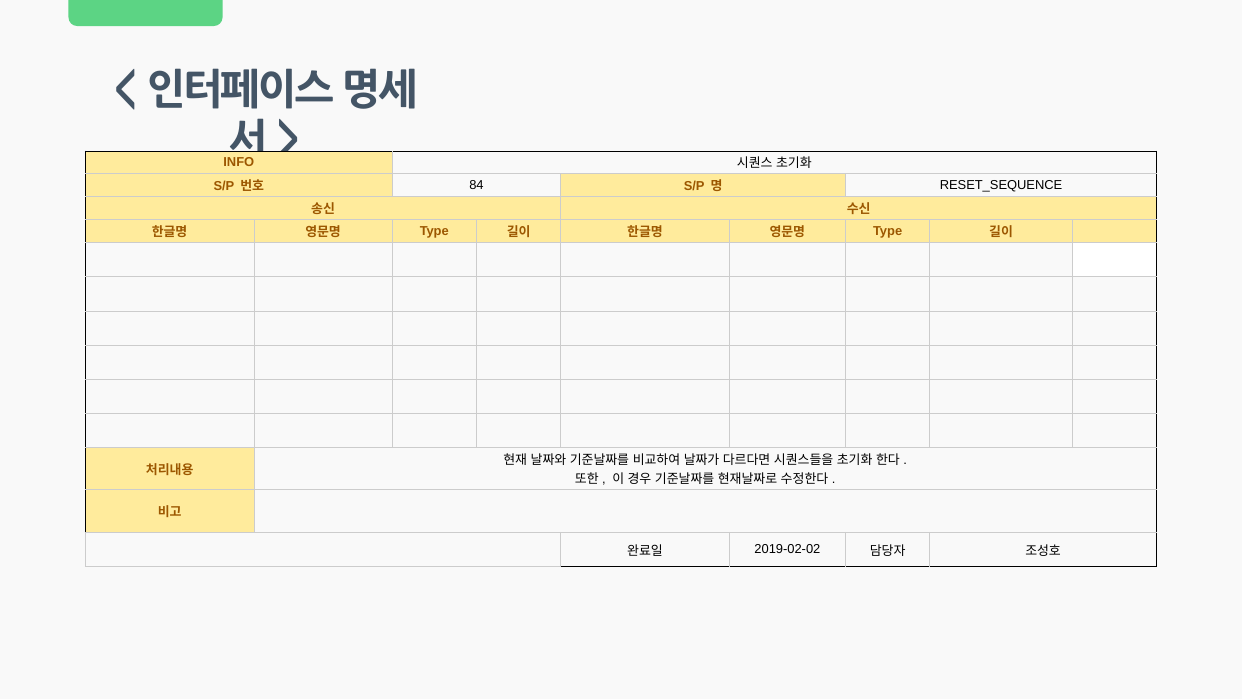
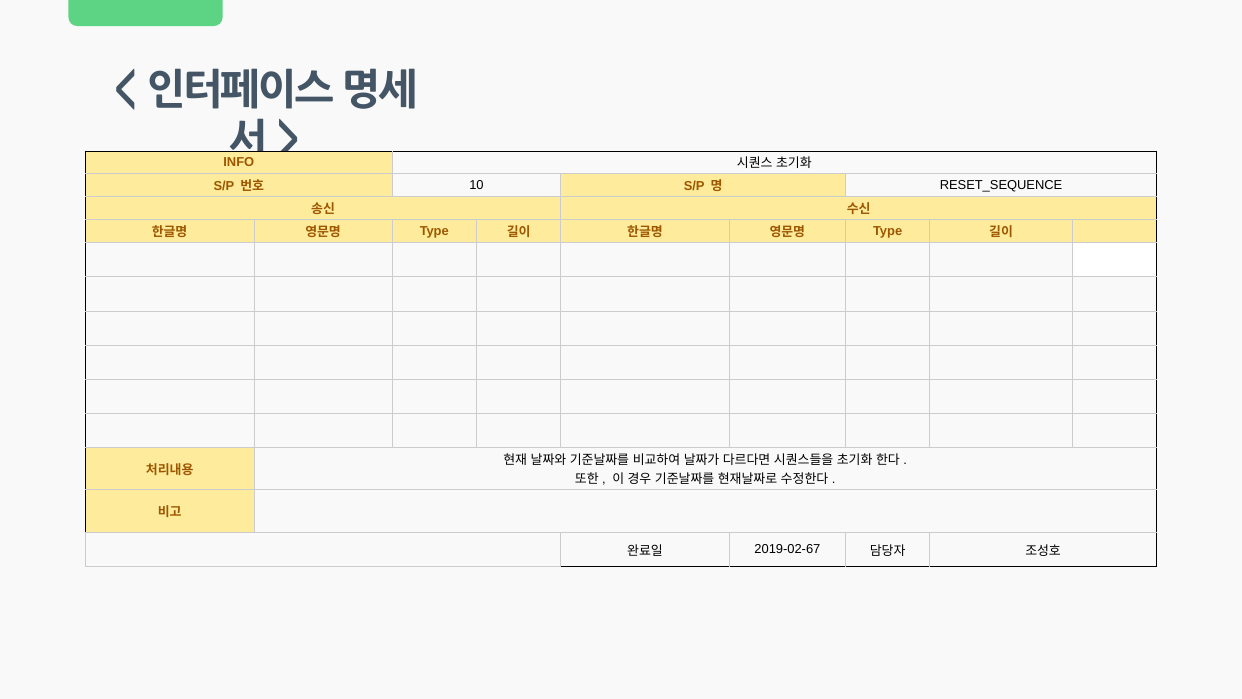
84: 84 -> 10 (476, 185)
2019-02-02: 2019-02-02 -> 2019-02-67 (787, 549)
